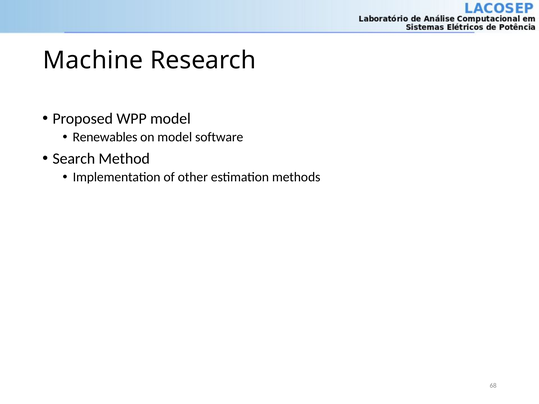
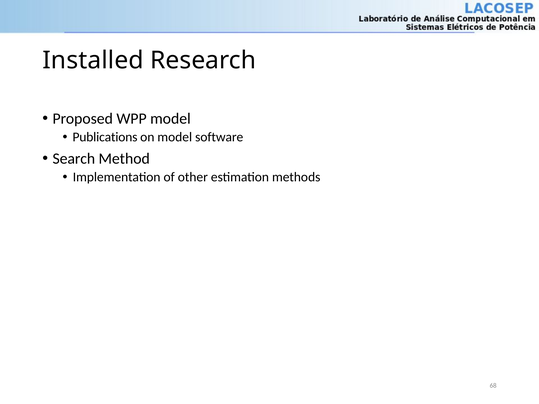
Machine: Machine -> Installed (93, 60)
Renewables: Renewables -> Publications (105, 137)
